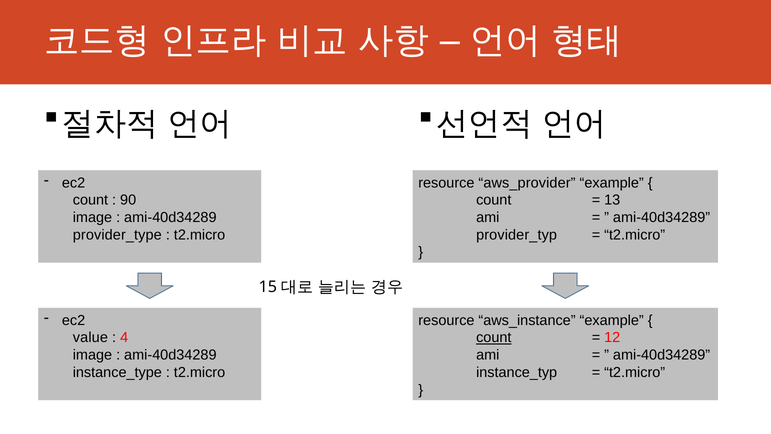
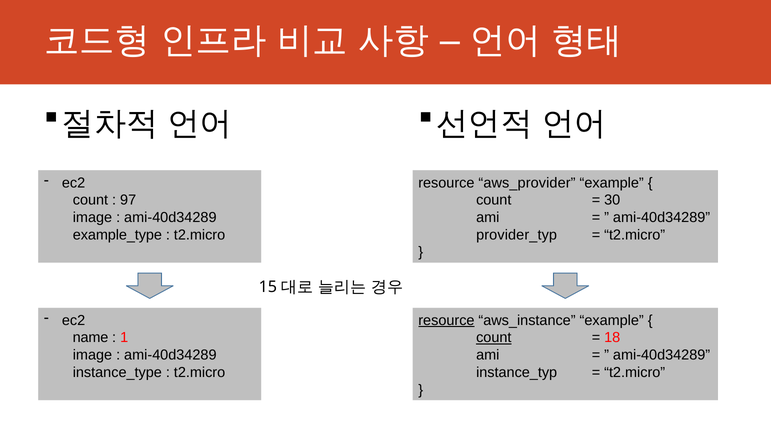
90: 90 -> 97 (128, 200)
13: 13 -> 30 (612, 200)
provider_type: provider_type -> example_type (117, 235)
resource underline: none -> present (446, 320)
value: value -> name (91, 337)
4: 4 -> 1 (124, 337)
12: 12 -> 18 (612, 337)
